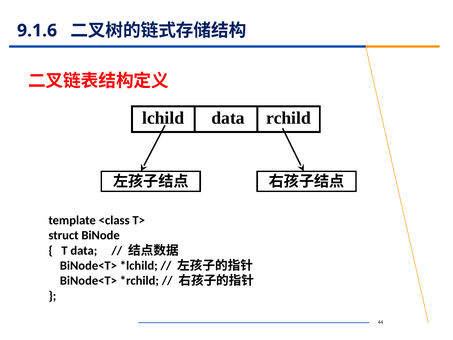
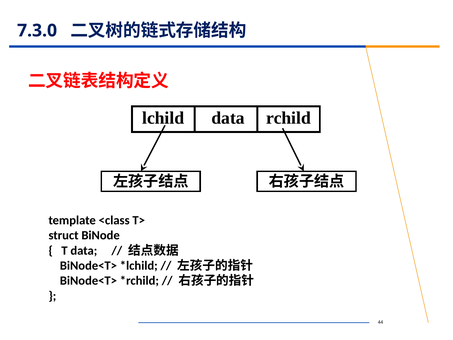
9.1.6: 9.1.6 -> 7.3.0 (37, 31)
